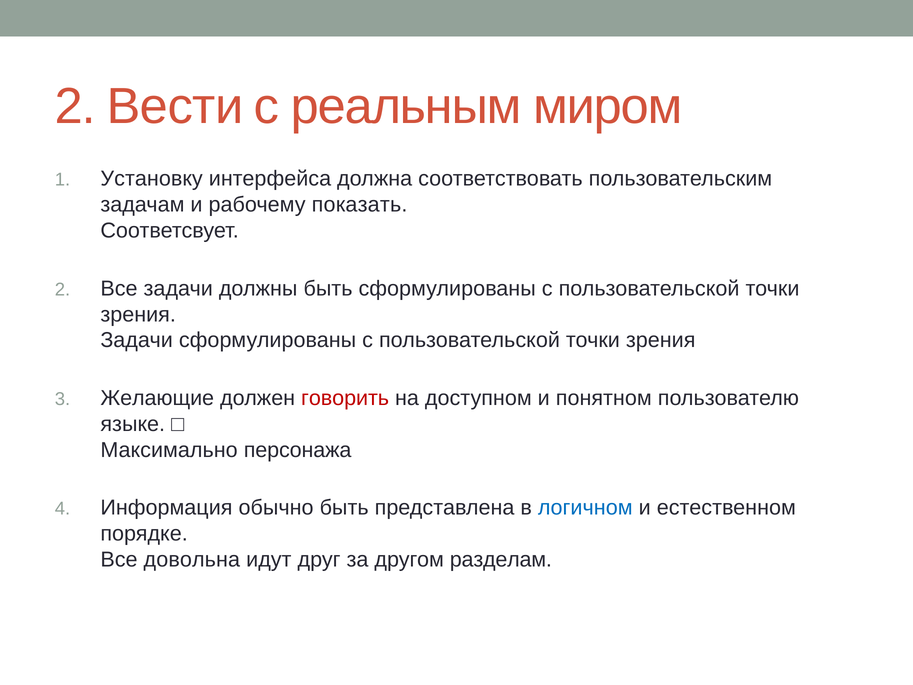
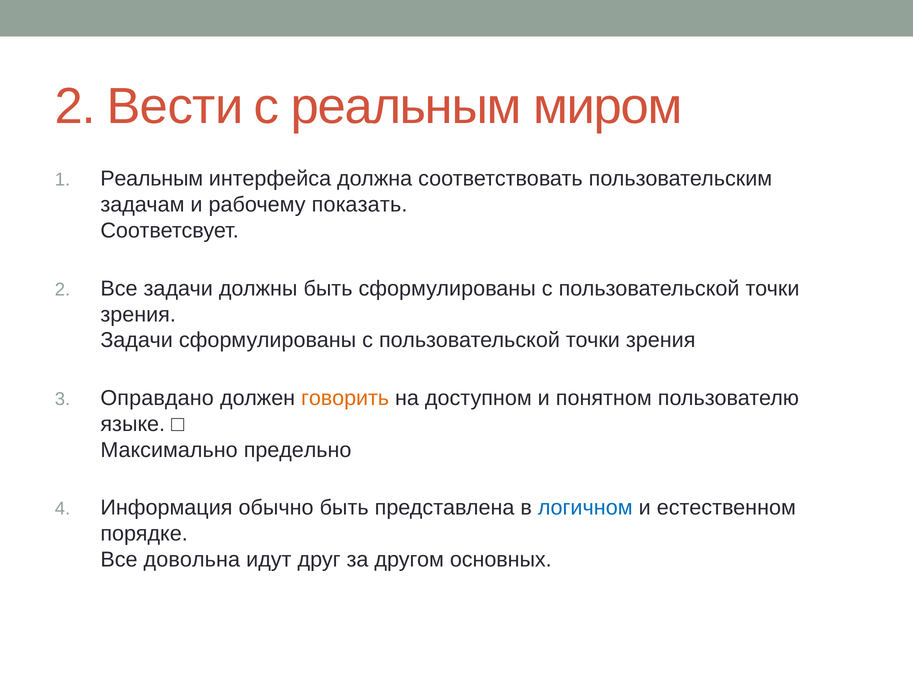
Установку: Установку -> Реальным (152, 179)
Желающие: Желающие -> Оправдано (157, 398)
говорить colour: red -> orange (345, 398)
персонажа: персонажа -> предельно (298, 450)
разделам: разделам -> основных (501, 559)
